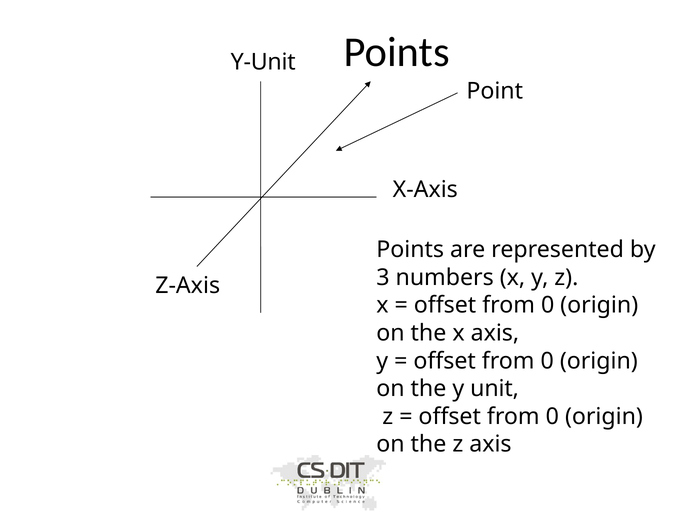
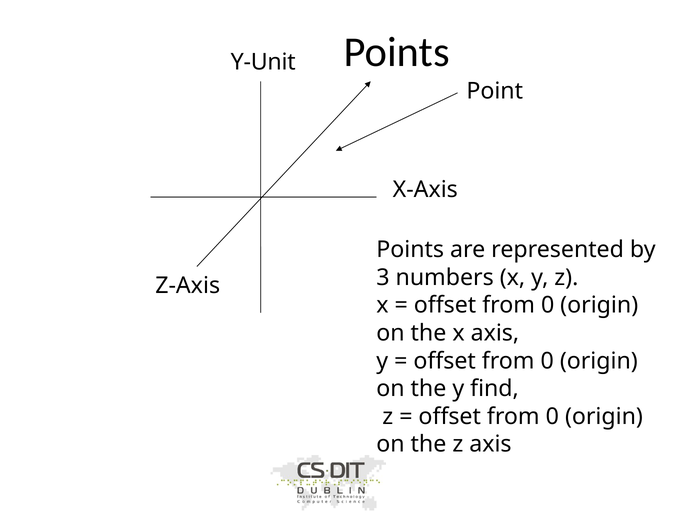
unit: unit -> find (494, 389)
